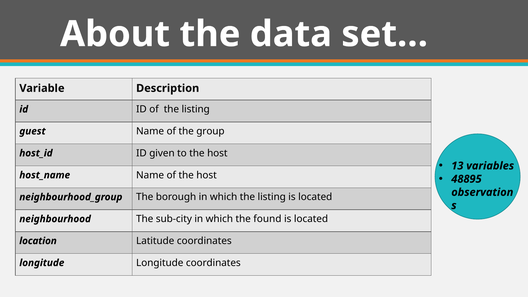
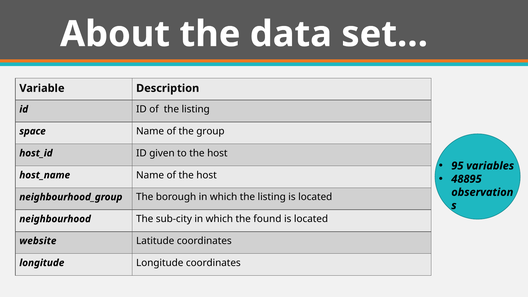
guest: guest -> space (33, 131)
13: 13 -> 95 (457, 166)
location: location -> website (38, 241)
